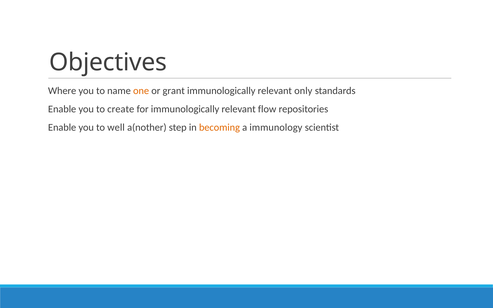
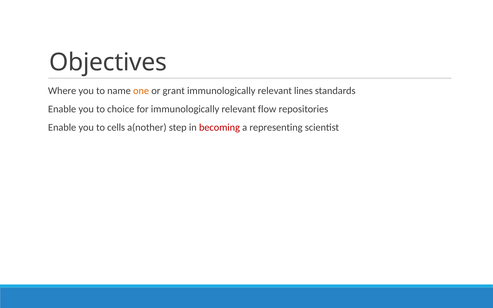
only: only -> lines (303, 91)
create: create -> choice (121, 109)
well: well -> cells (116, 127)
becoming colour: orange -> red (219, 127)
immunology: immunology -> representing (276, 127)
